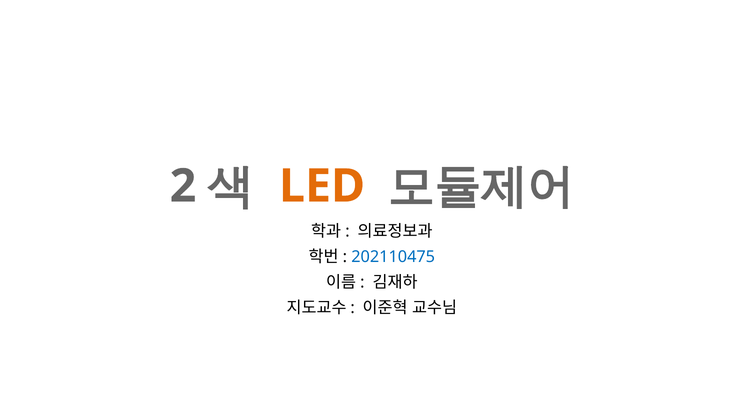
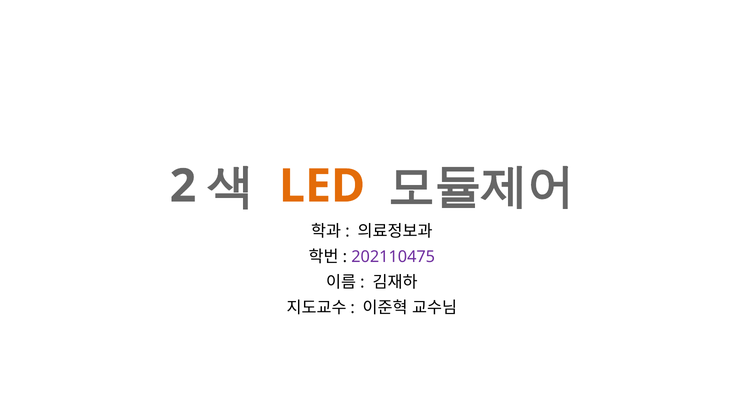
202110475 colour: blue -> purple (393, 257)
